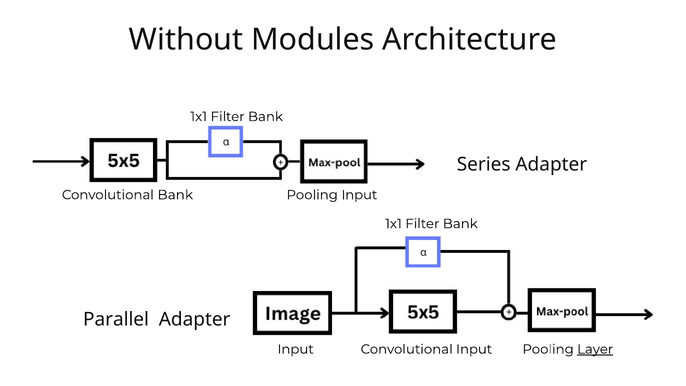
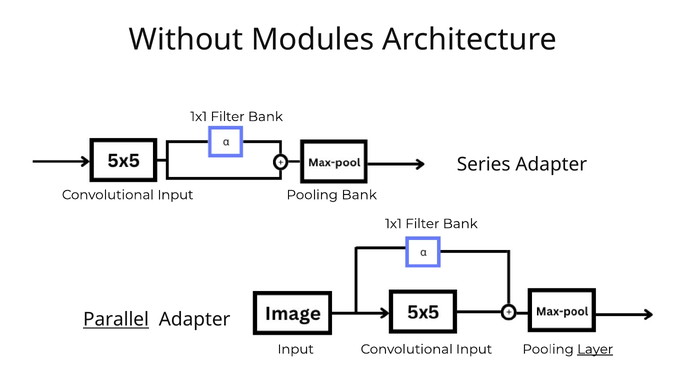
Bank: Bank -> Input (175, 195)
Pooling Input: Input -> Bank (359, 195)
Parallel underline: none -> present (116, 320)
